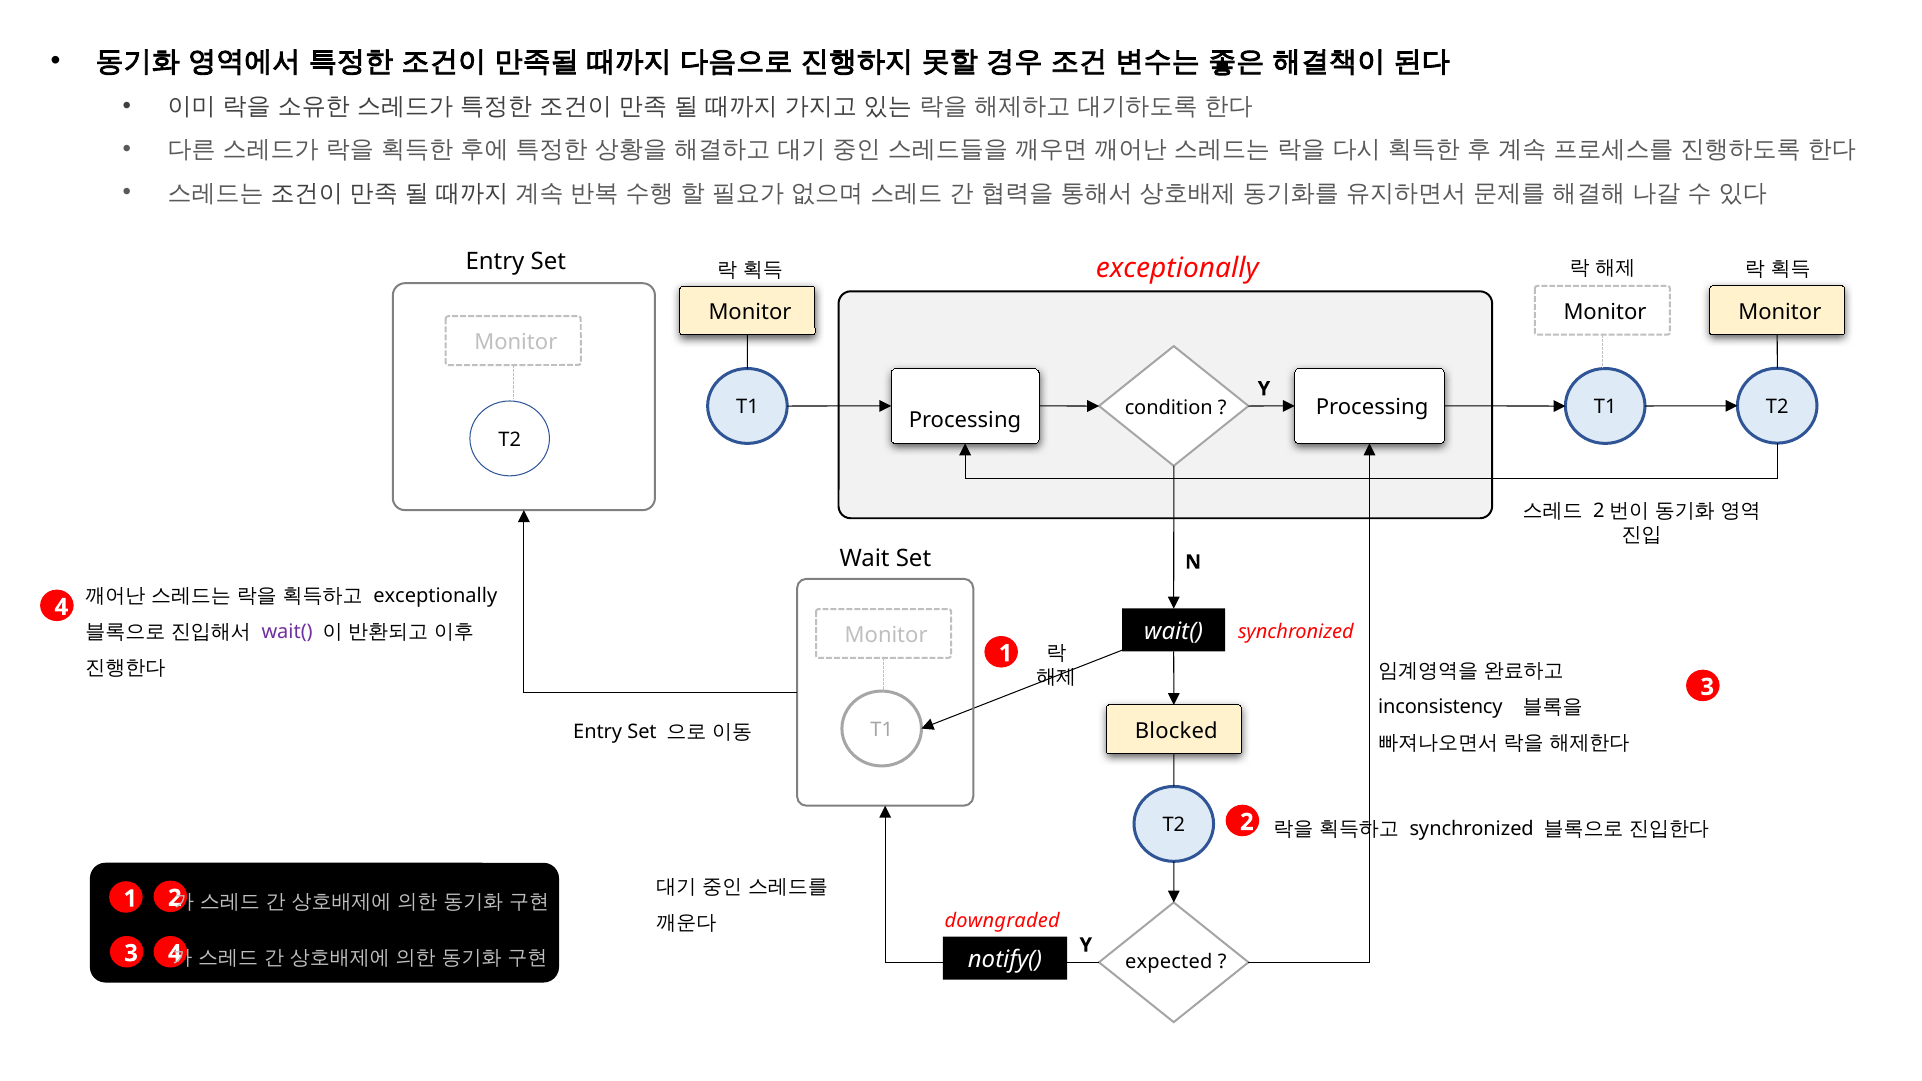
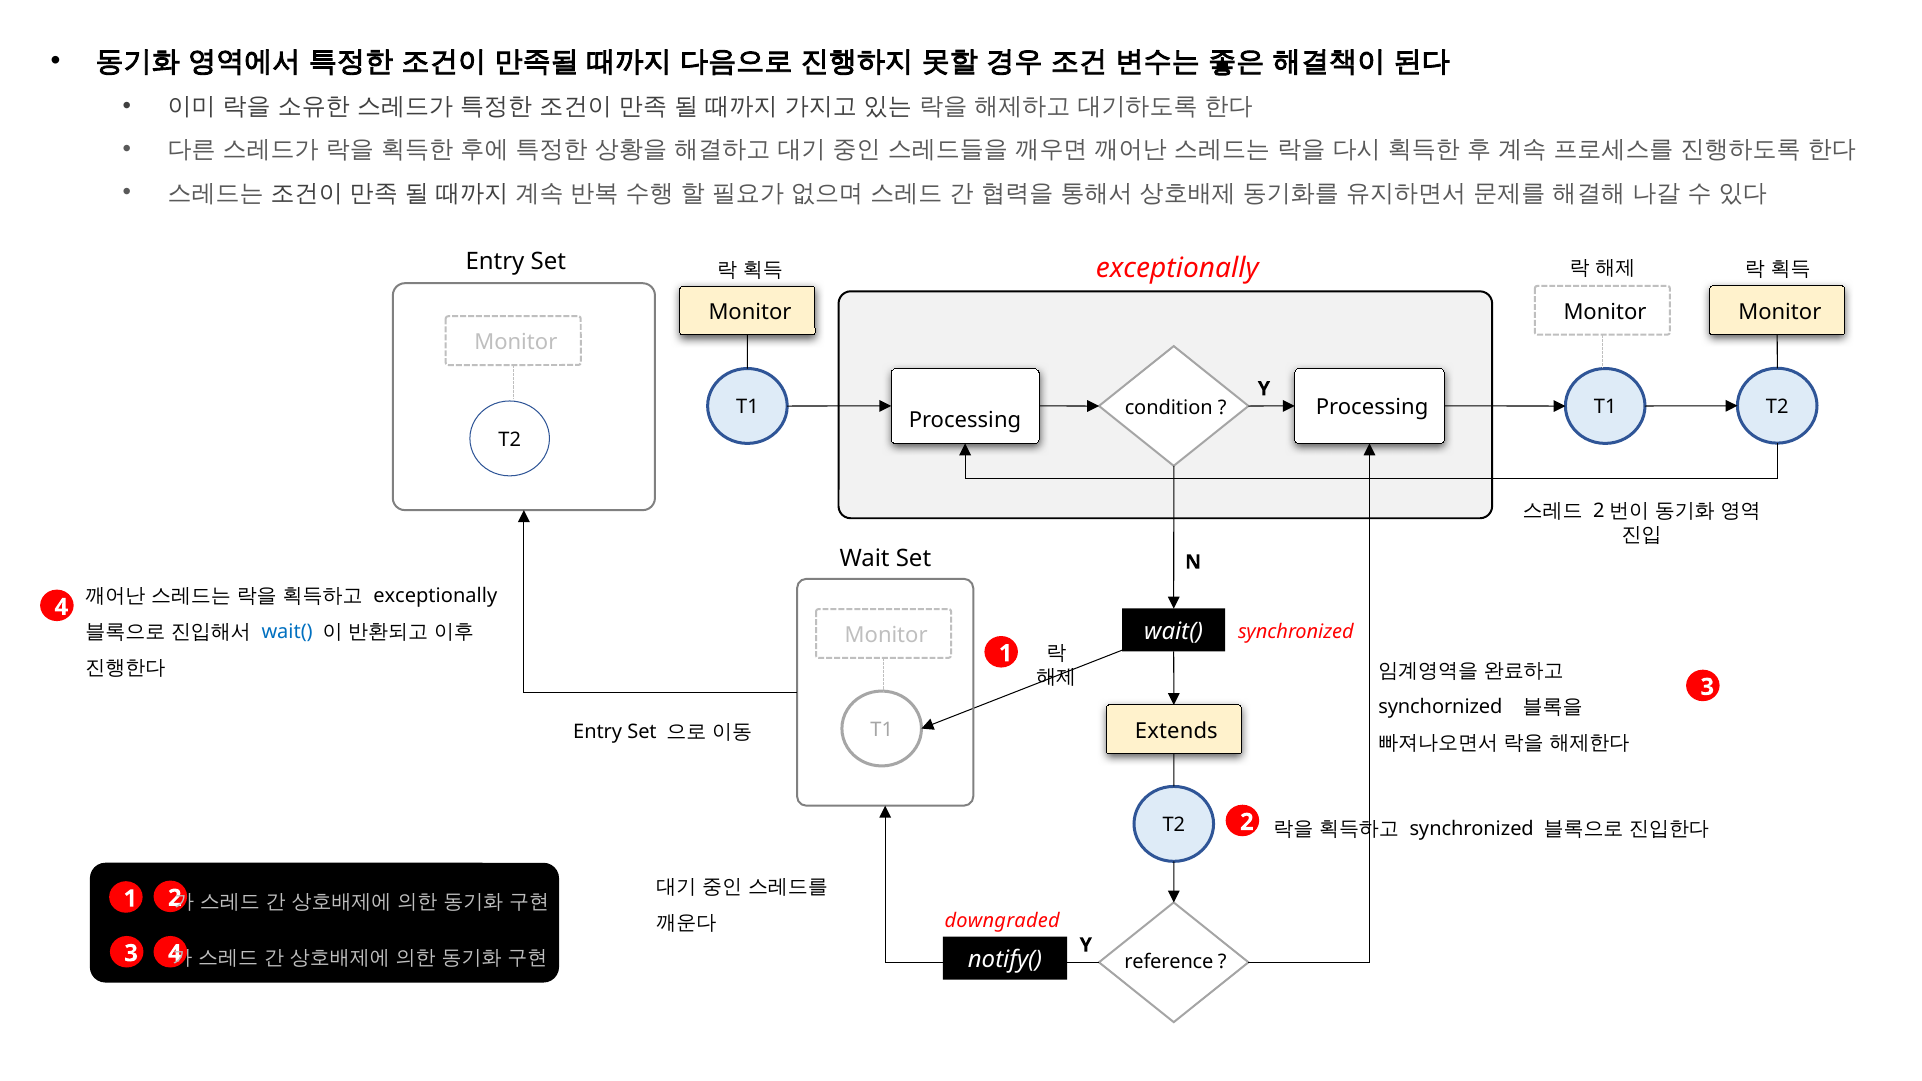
wait( colour: purple -> blue (287, 632)
inconsistency: inconsistency -> synchornized (1440, 707)
Blocked: Blocked -> Extends (1176, 731)
expected: expected -> reference (1169, 962)
